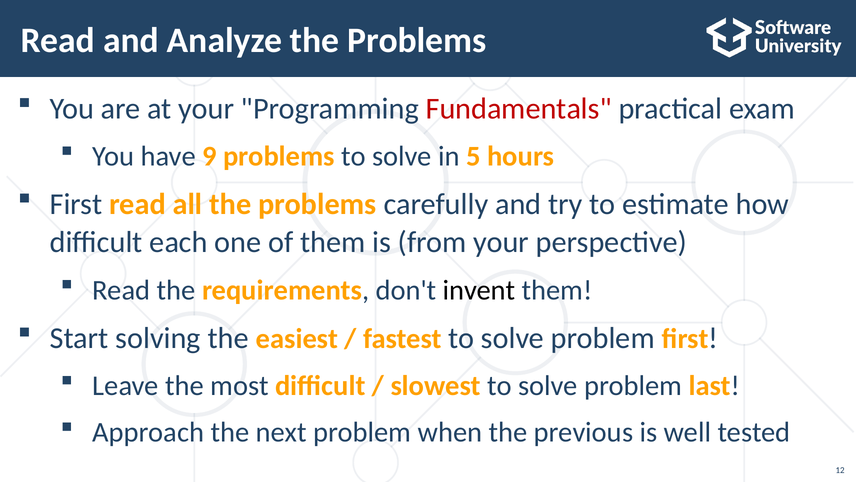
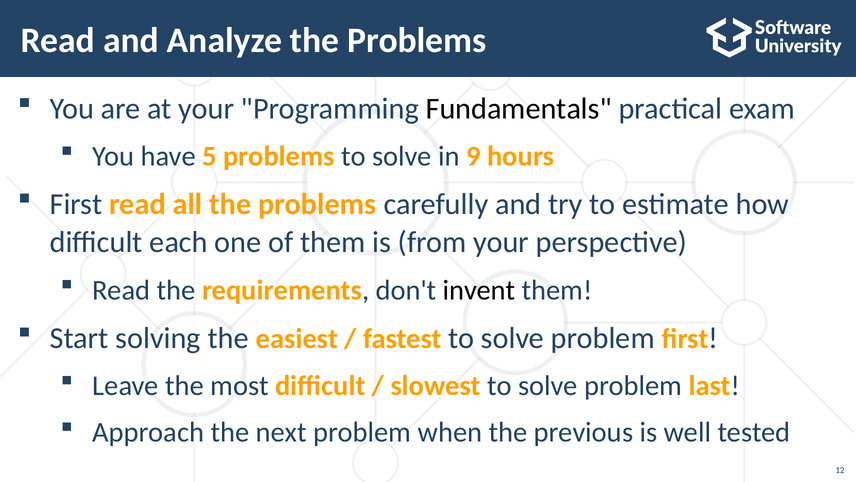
Fundamentals colour: red -> black (519, 109)
9: 9 -> 5 (209, 156)
5: 5 -> 9 (473, 156)
